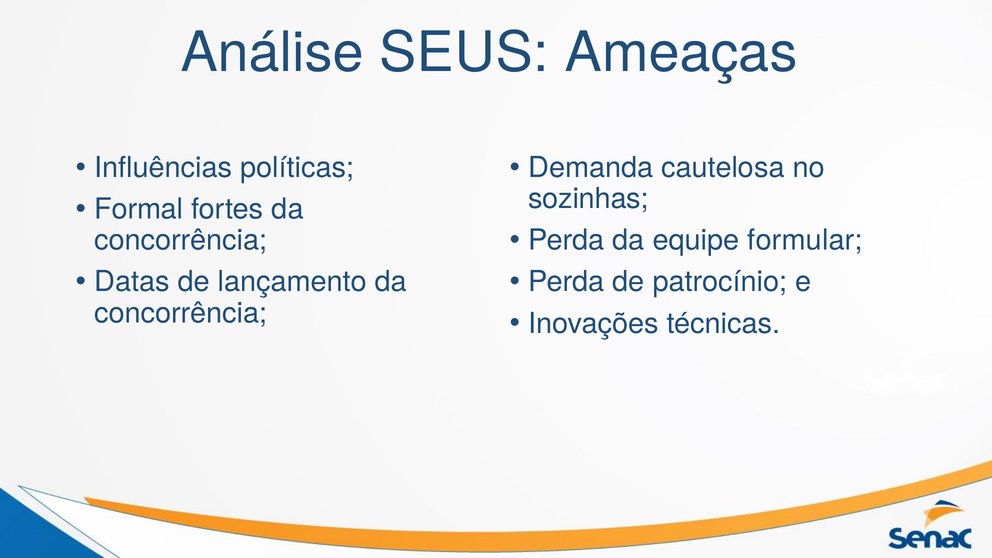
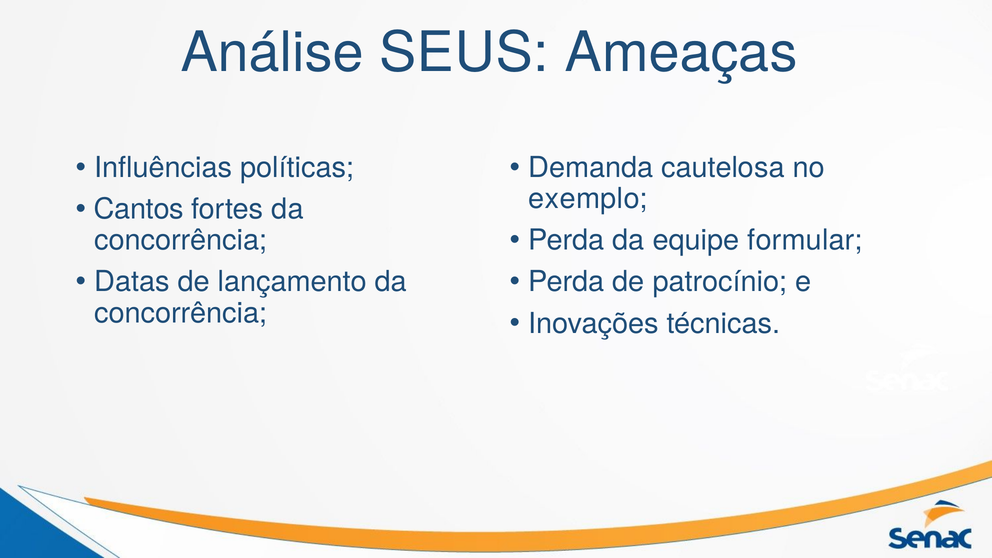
sozinhas: sozinhas -> exemplo (588, 199)
Formal: Formal -> Cantos (139, 209)
